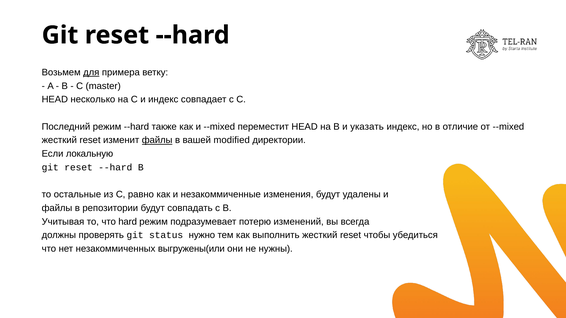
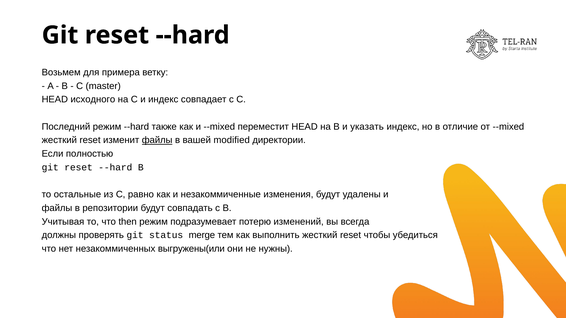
для underline: present -> none (91, 72)
несколько: несколько -> исходного (93, 100)
локальную: локальную -> полностью (90, 154)
hard: hard -> then (128, 222)
нужно: нужно -> merge (202, 235)
